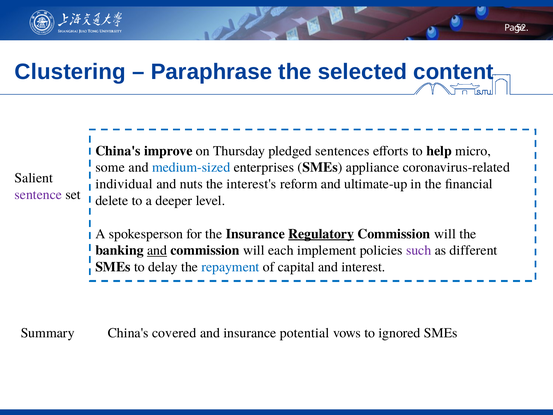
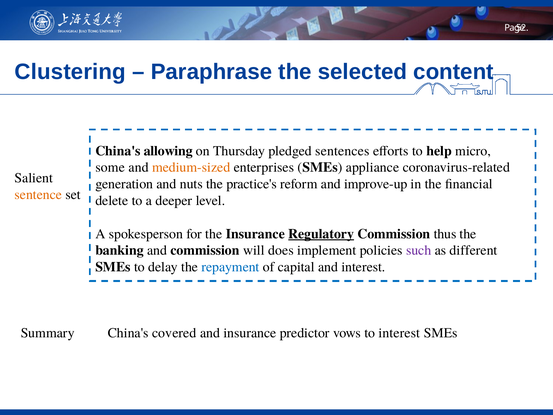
improve: improve -> allowing (168, 151)
medium-sized colour: blue -> orange (191, 167)
individual: individual -> generation (124, 184)
interest's: interest's -> practice's (252, 184)
ultimate-up: ultimate-up -> improve-up (376, 184)
sentence colour: purple -> orange (38, 195)
will: will -> thus (445, 234)
and underline: present -> none (157, 250)
each: each -> does (281, 250)
potential: potential -> predictor (305, 333)
to ignored: ignored -> interest (399, 333)
